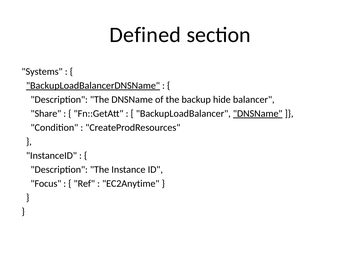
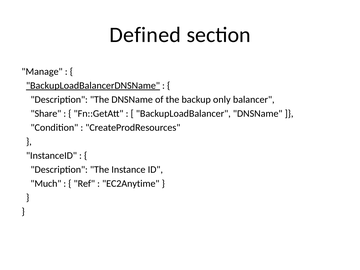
Systems: Systems -> Manage (42, 72)
hide: hide -> only (222, 100)
DNSName underline: present -> none (258, 114)
Focus: Focus -> Much (46, 184)
